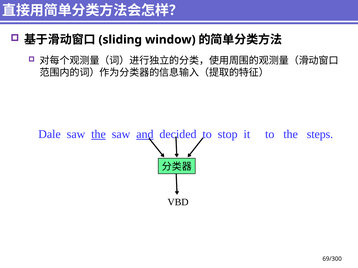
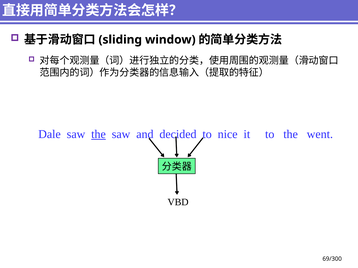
and underline: present -> none (145, 135)
stop: stop -> nice (228, 135)
steps: steps -> went (320, 135)
